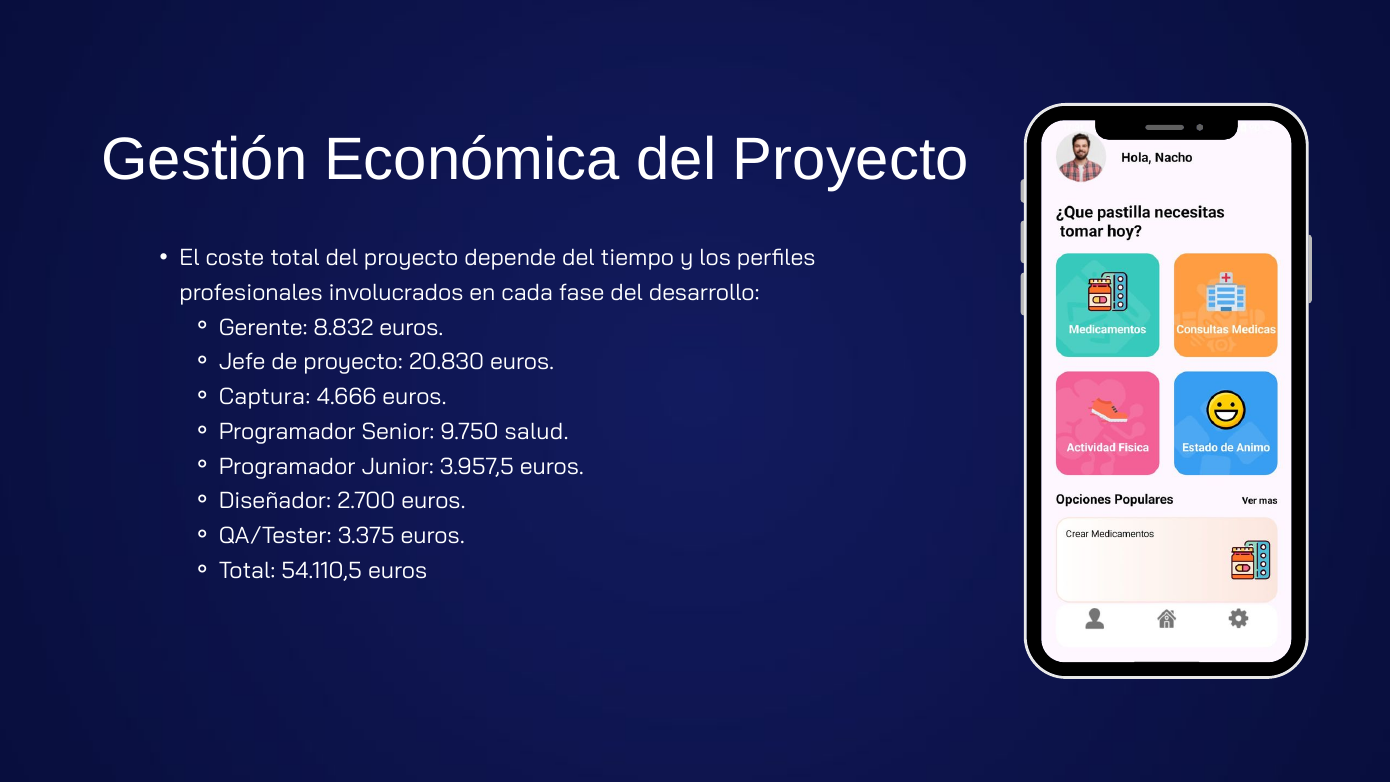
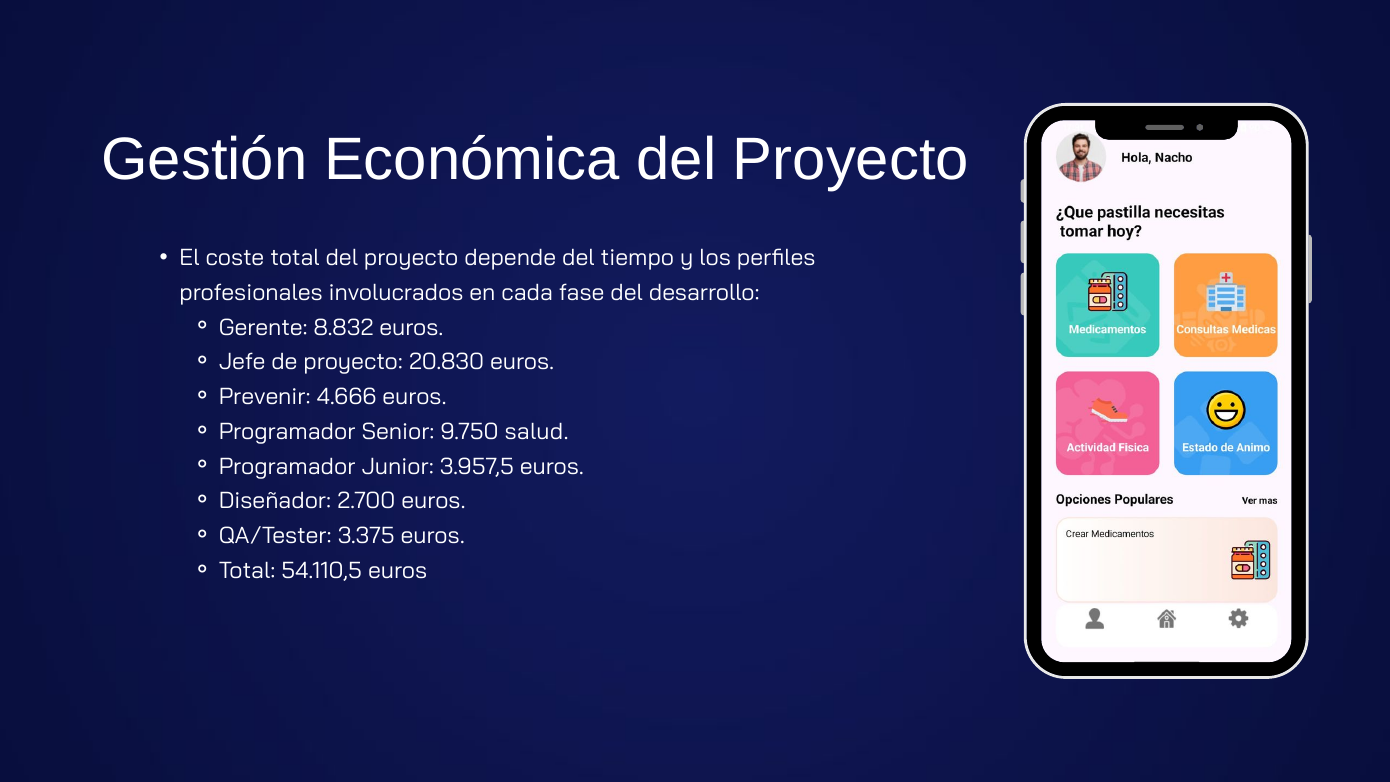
Captura: Captura -> Prevenir (265, 397)
